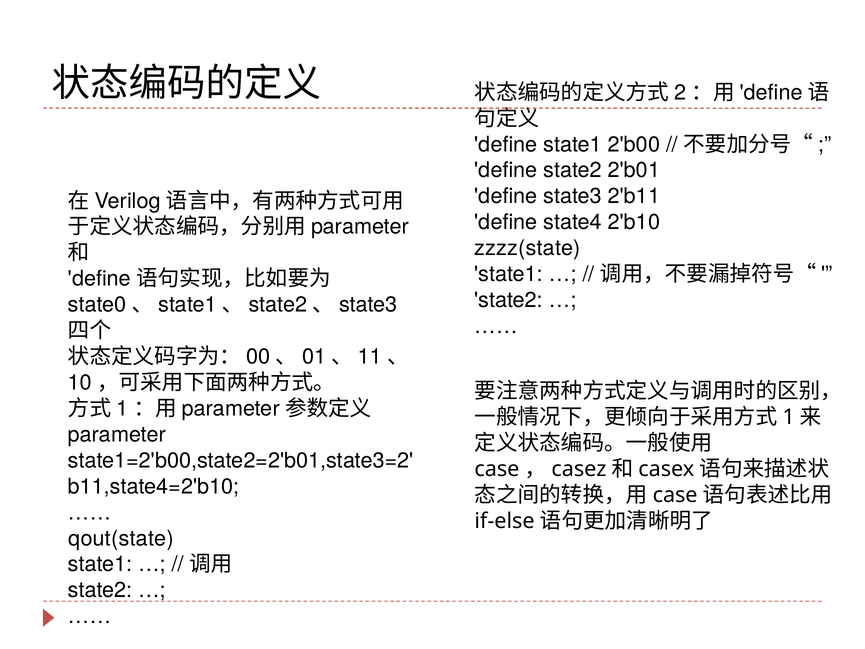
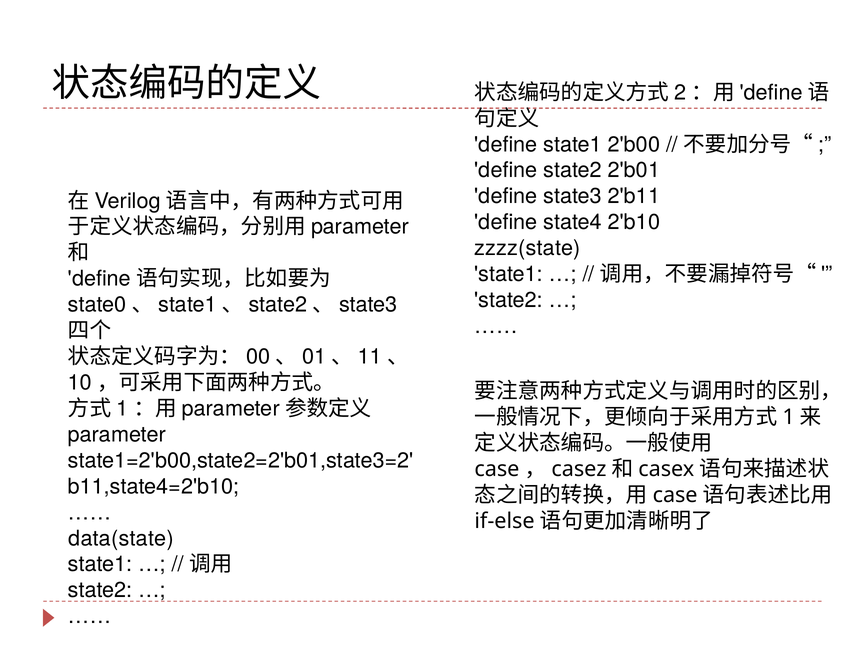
qout(state: qout(state -> data(state (121, 538)
